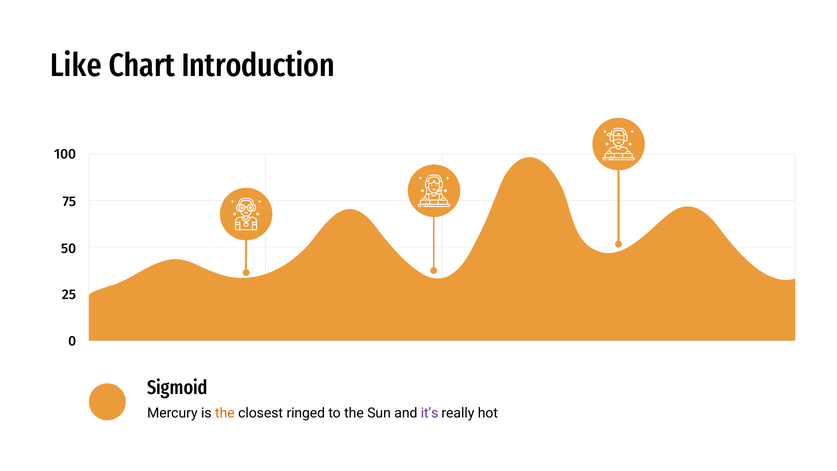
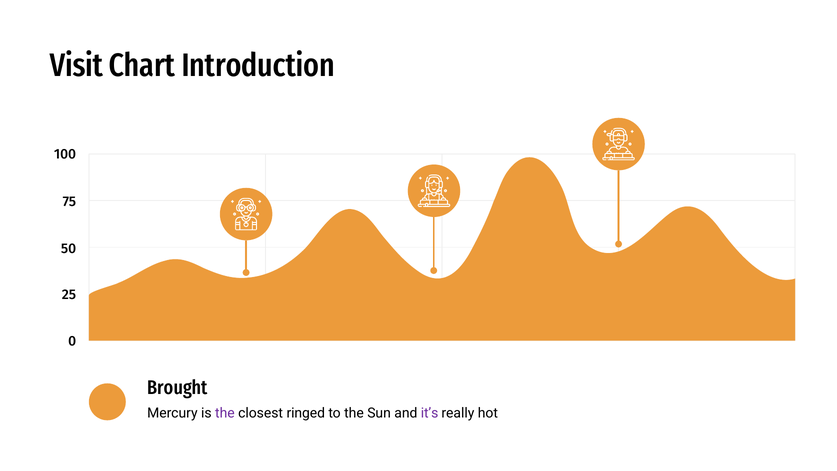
Like: Like -> Visit (76, 65)
Sigmoid: Sigmoid -> Brought (177, 387)
the colour: orange -> purple (225, 413)
